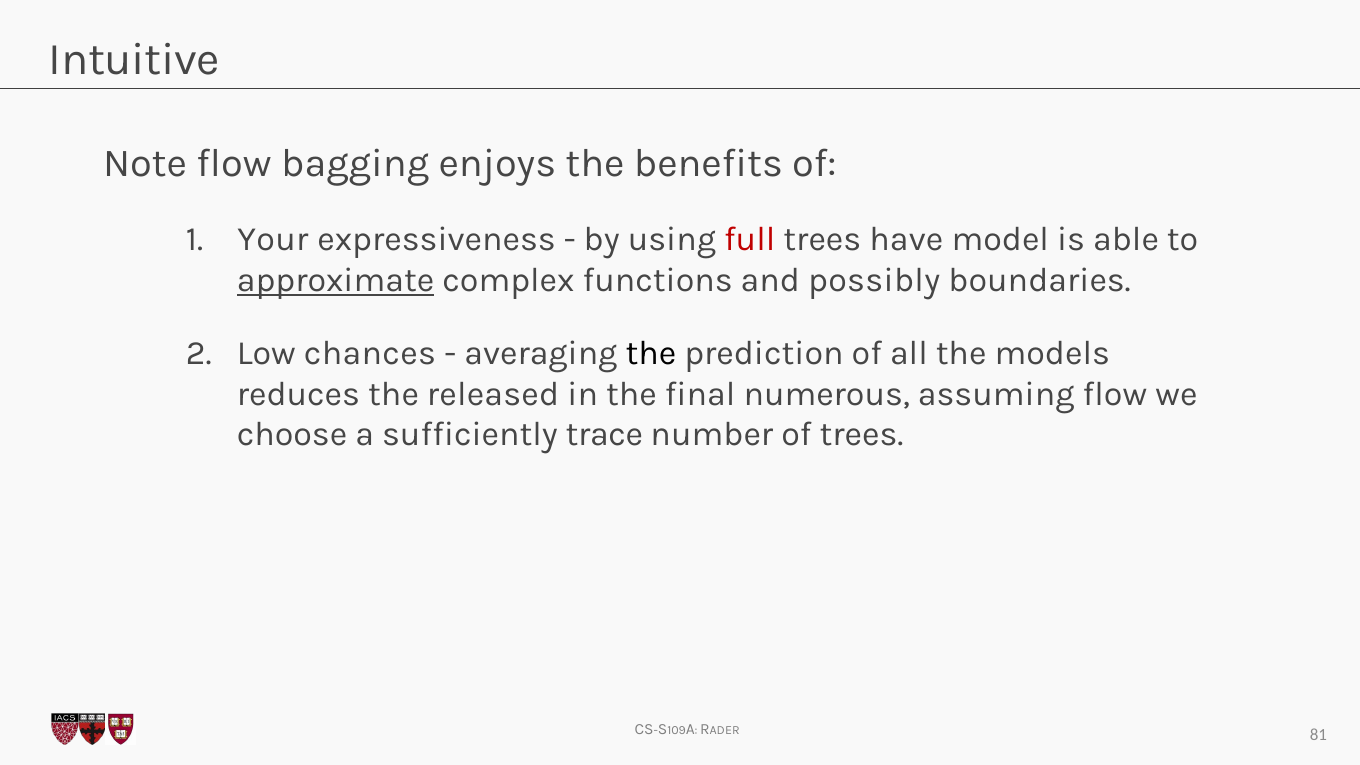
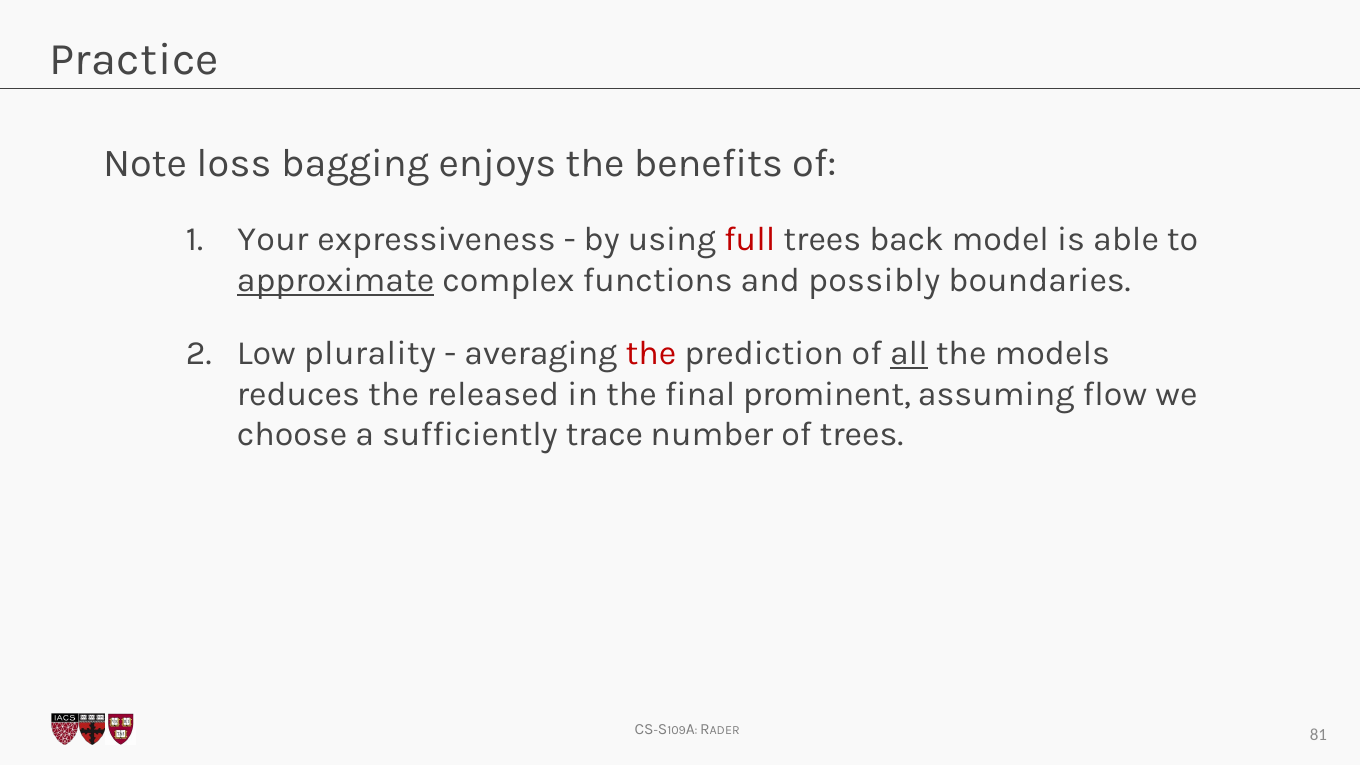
Intuitive: Intuitive -> Practice (134, 60)
Note flow: flow -> loss (234, 163)
have: have -> back (907, 239)
chances: chances -> plurality (370, 353)
the colour: black -> red (651, 353)
all underline: none -> present (909, 353)
numerous: numerous -> prominent (827, 394)
